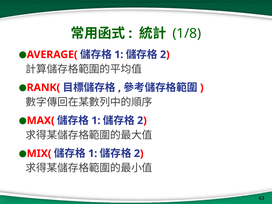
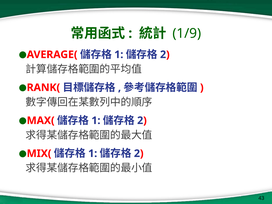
1/8: 1/8 -> 1/9 (187, 33)
